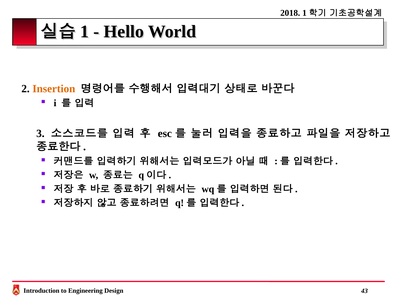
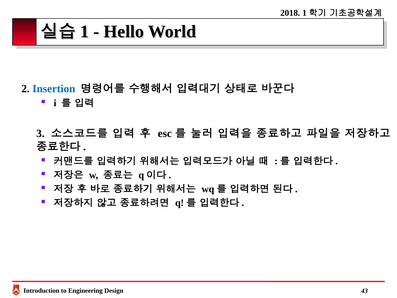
Insertion colour: orange -> blue (54, 89)
